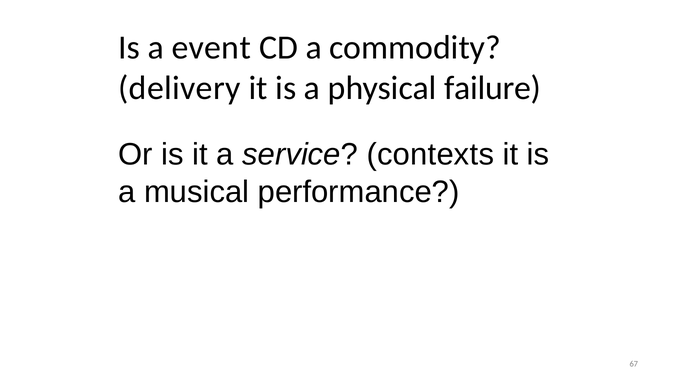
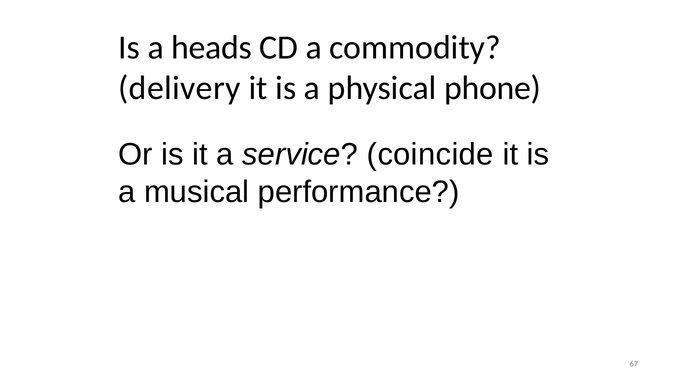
event: event -> heads (212, 48)
failure: failure -> phone (493, 88)
contexts: contexts -> coincide (430, 155)
